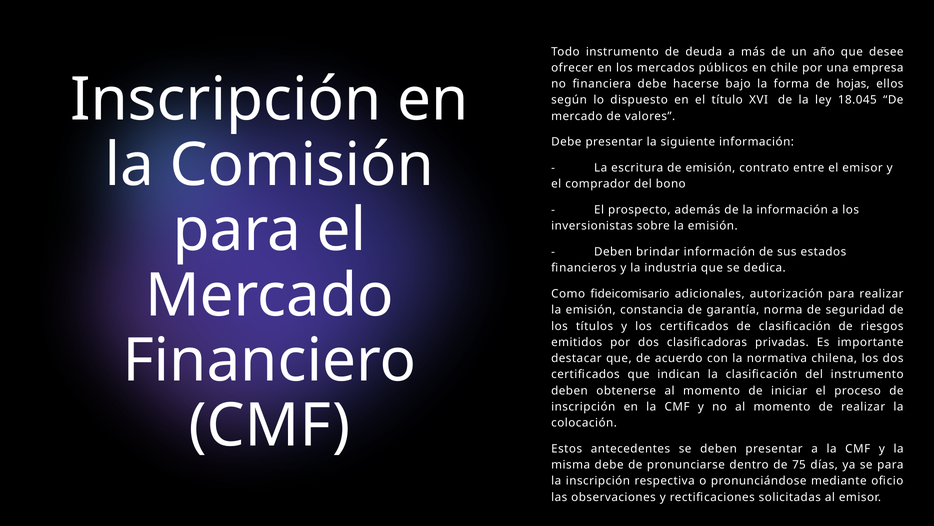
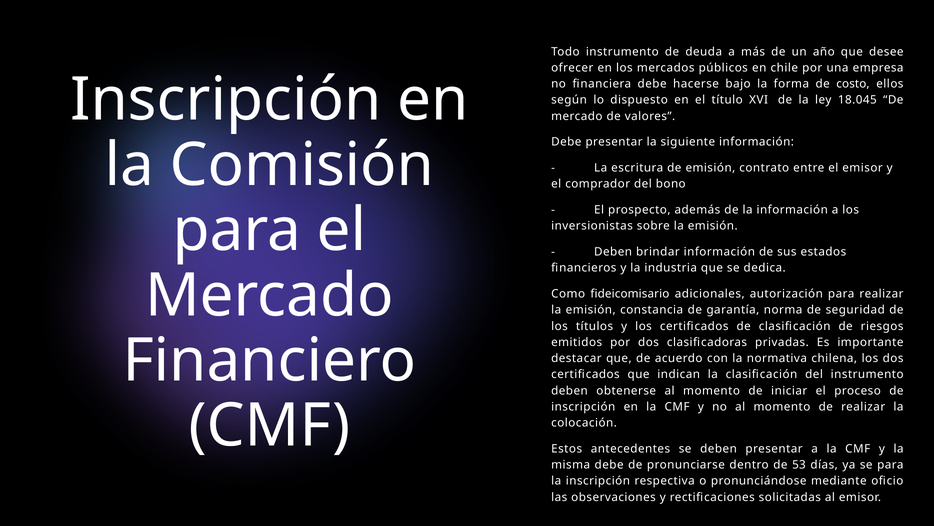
hojas: hojas -> costo (853, 84)
75: 75 -> 53 (799, 464)
